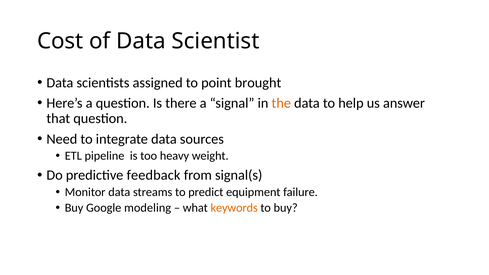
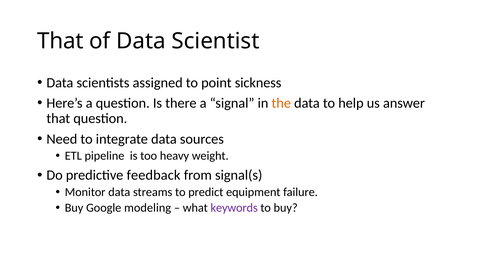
Cost: Cost -> That (60, 41)
brought: brought -> sickness (258, 83)
keywords colour: orange -> purple (234, 208)
